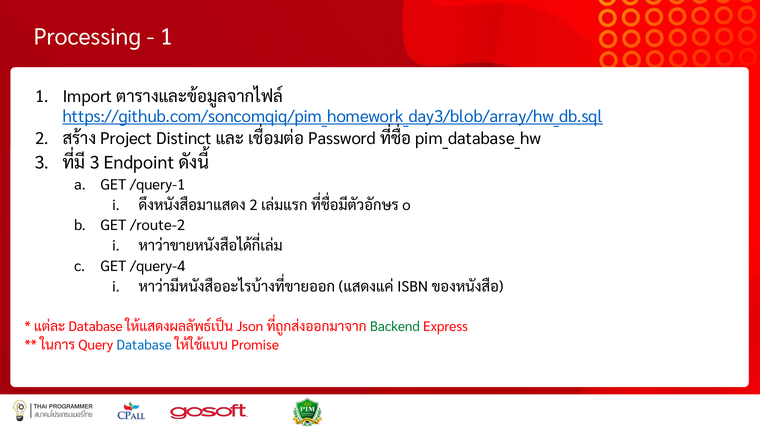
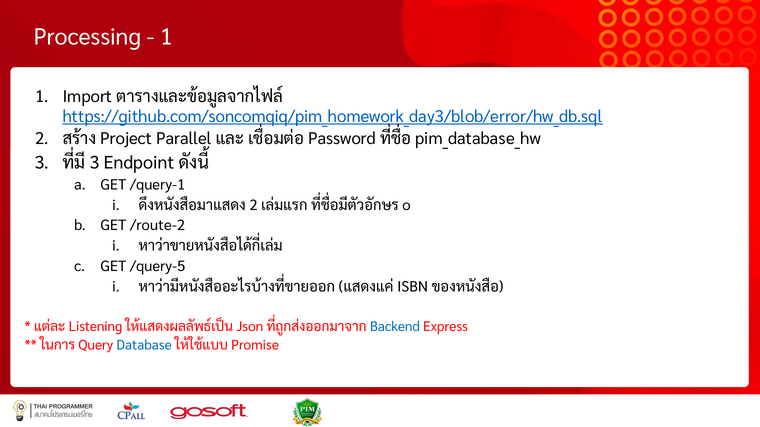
https://github.com/soncomqiq/pim_homework_day3/blob/array/hw_db.sql: https://github.com/soncomqiq/pim_homework_day3/blob/array/hw_db.sql -> https://github.com/soncomqiq/pim_homework_day3/blob/error/hw_db.sql (333, 117)
Distinct: Distinct -> Parallel (184, 139)
/query-4: /query-4 -> /query-5 (158, 267)
Database: Database -> Listening (96, 327)
Backend colour: green -> blue (395, 327)
